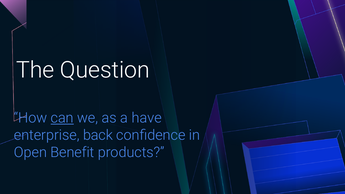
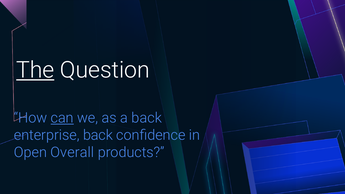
The underline: none -> present (35, 70)
a have: have -> back (147, 118)
Benefit: Benefit -> Overall (72, 152)
